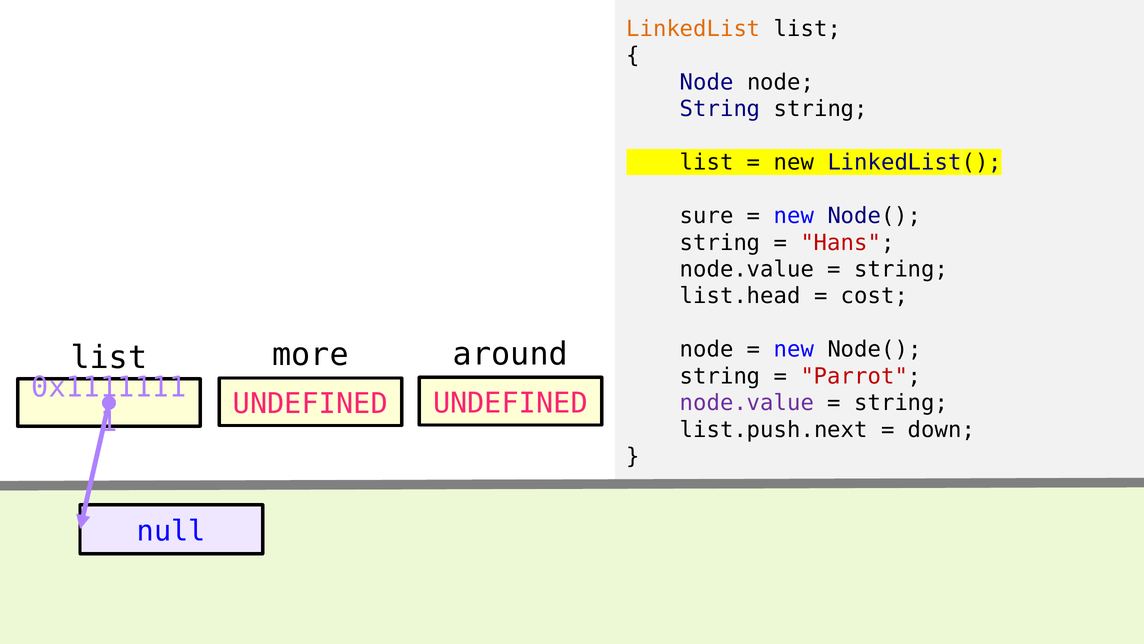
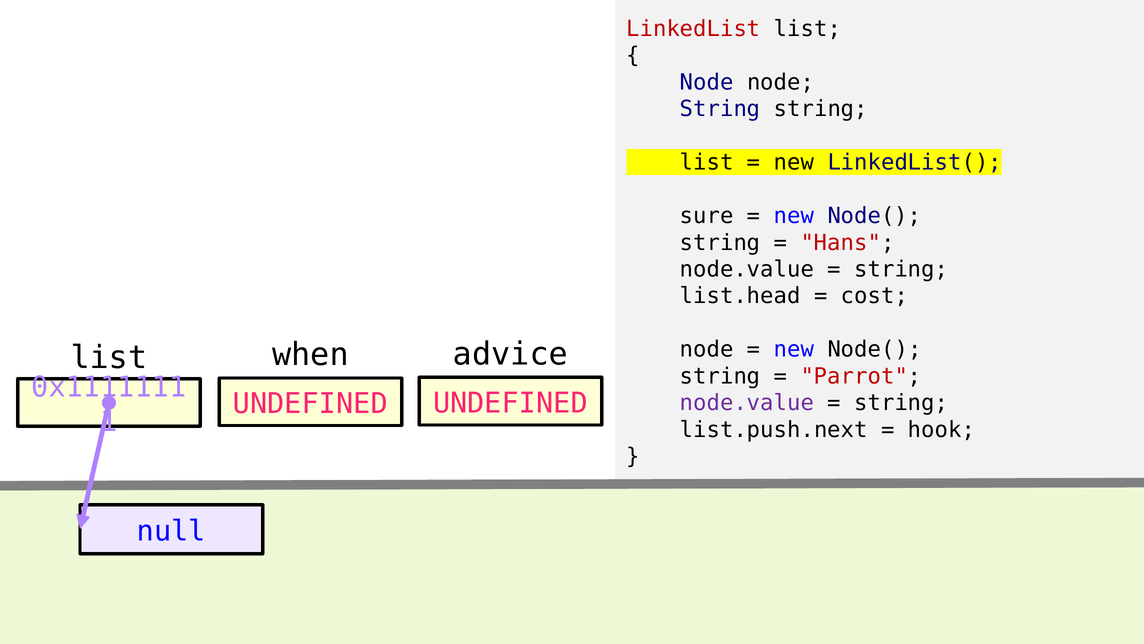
LinkedList colour: orange -> red (693, 29)
around: around -> advice (510, 354)
more: more -> when (310, 355)
down: down -> hook (941, 429)
